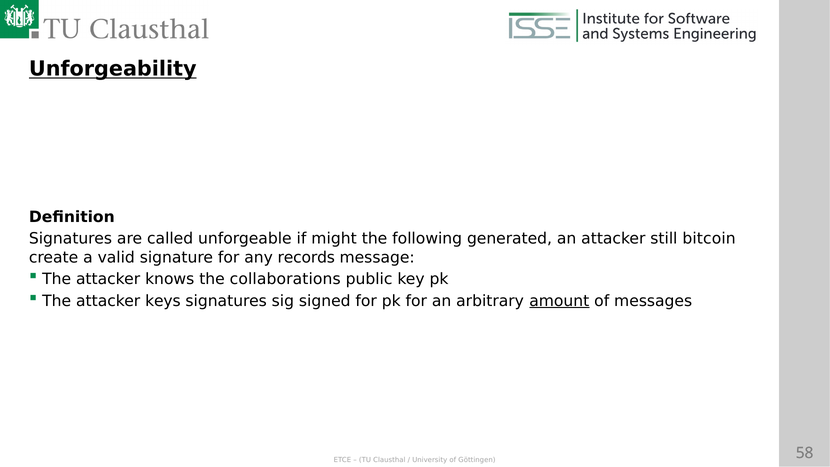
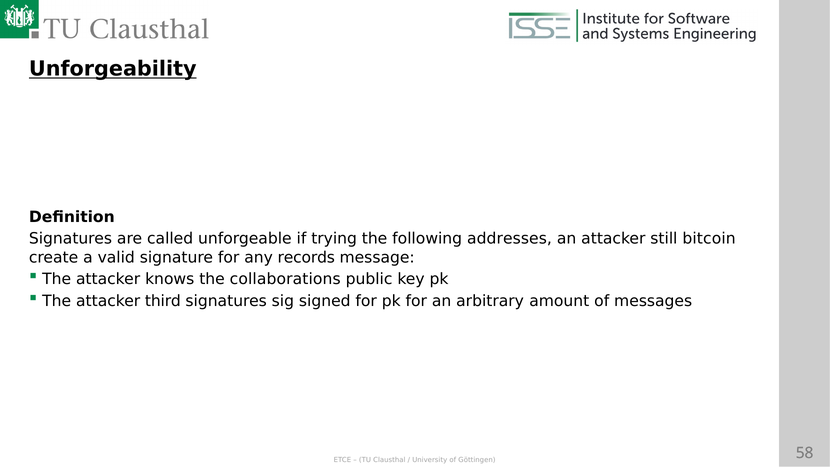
might: might -> trying (334, 239)
generated: generated -> addresses (509, 239)
keys: keys -> third (163, 301)
amount underline: present -> none (559, 301)
